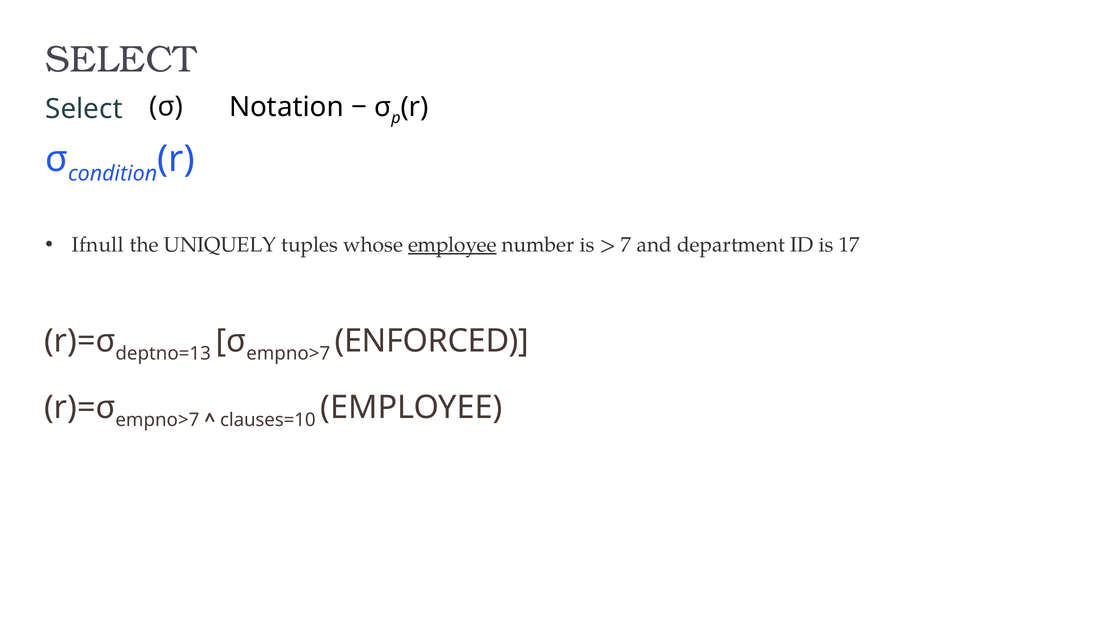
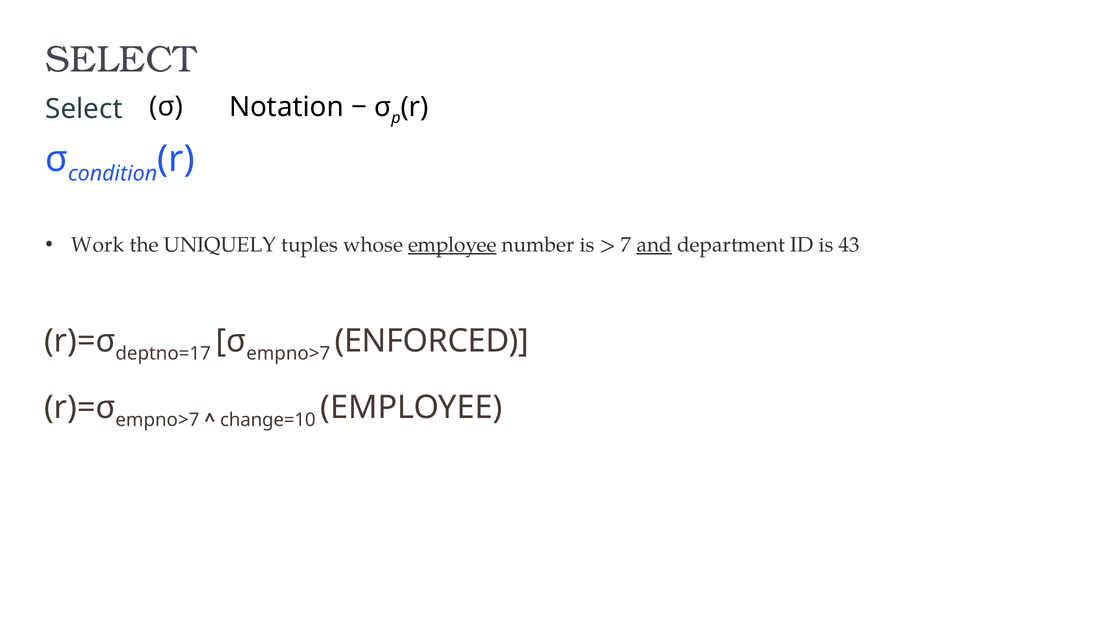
Ifnull: Ifnull -> Work (98, 245)
and underline: none -> present (654, 245)
17: 17 -> 43 (849, 245)
deptno=13: deptno=13 -> deptno=17 (163, 354)
clauses=10: clauses=10 -> change=10 (268, 420)
